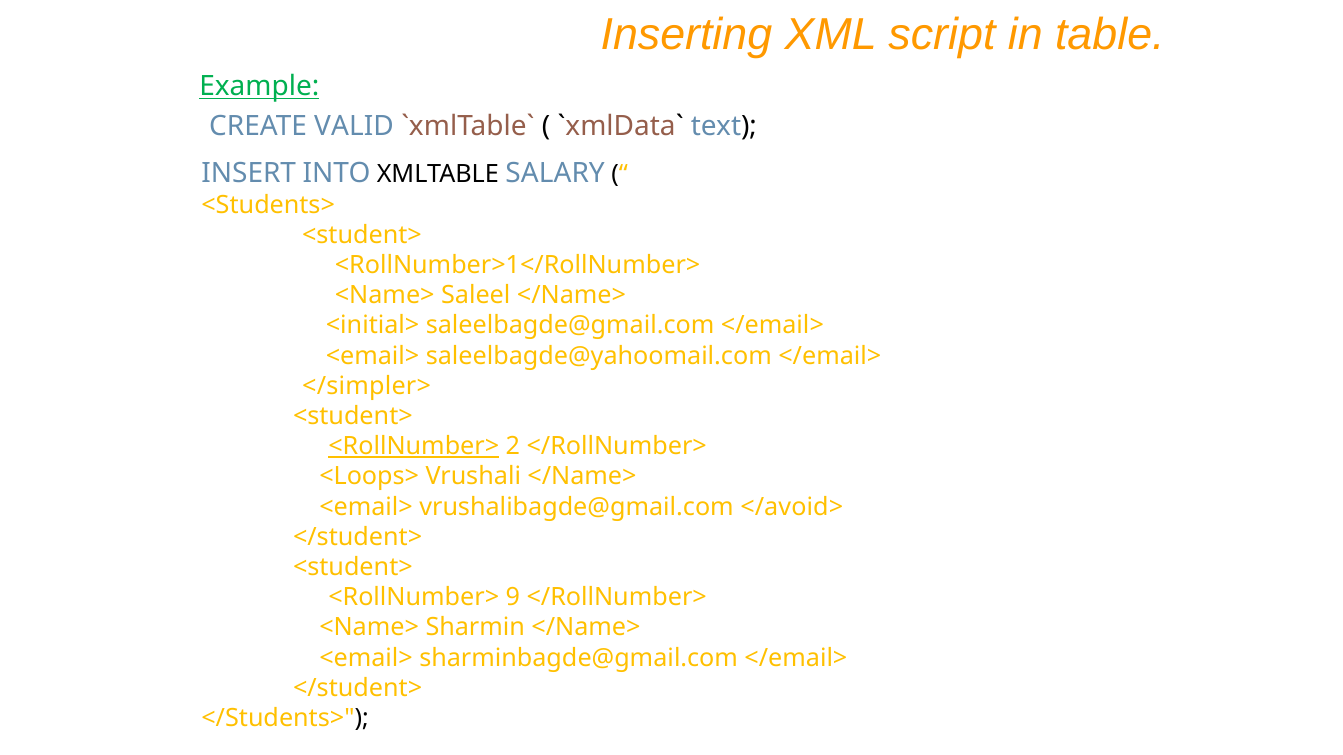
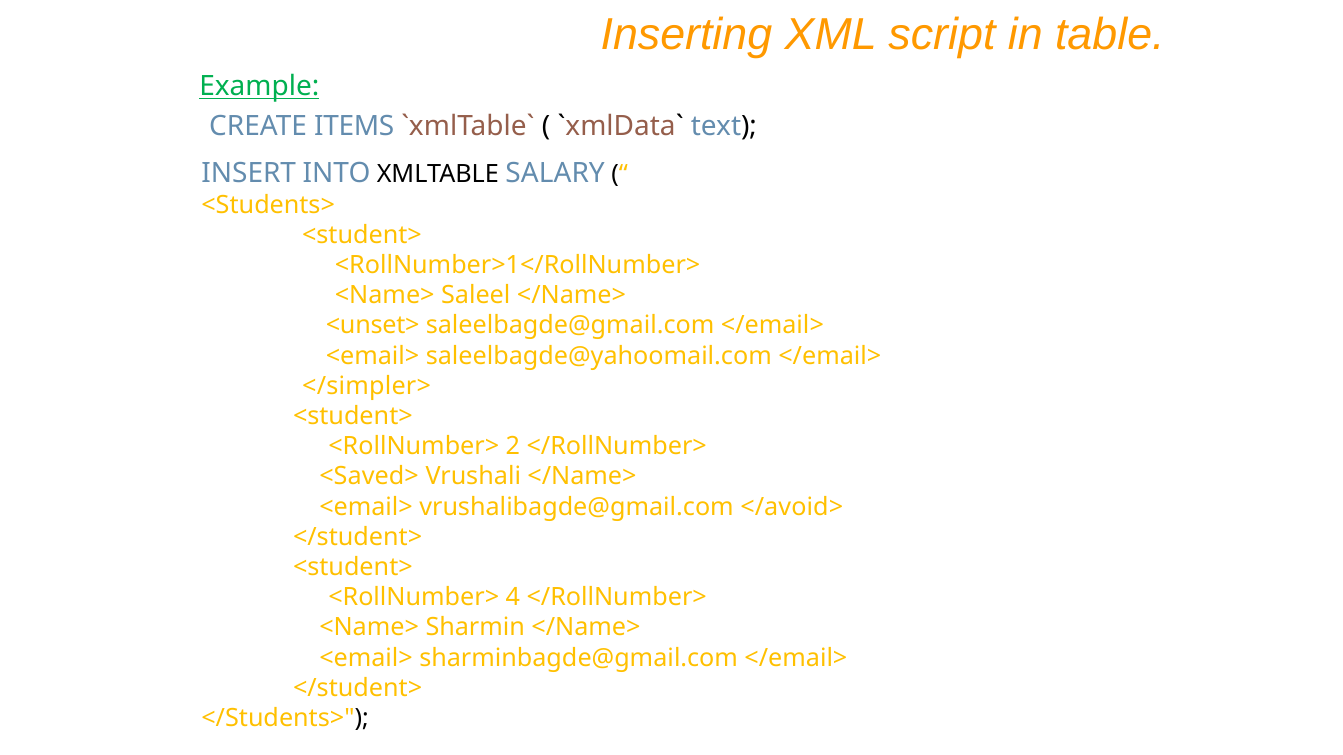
VALID: VALID -> ITEMS (354, 126)
<initial>: <initial> -> <unset> (373, 326)
<RollNumber> underline: present -> none (414, 447)
<Loops>: <Loops> -> <Saved> (369, 477)
9: 9 -> 4 (513, 598)
